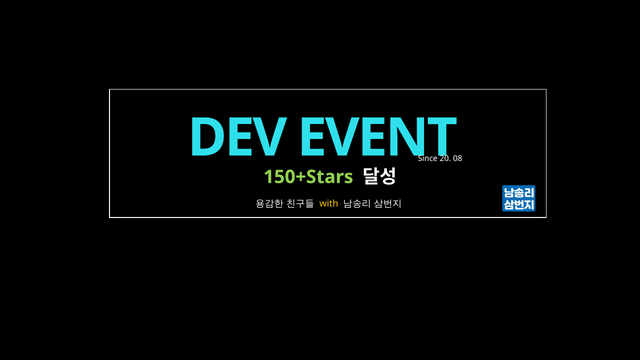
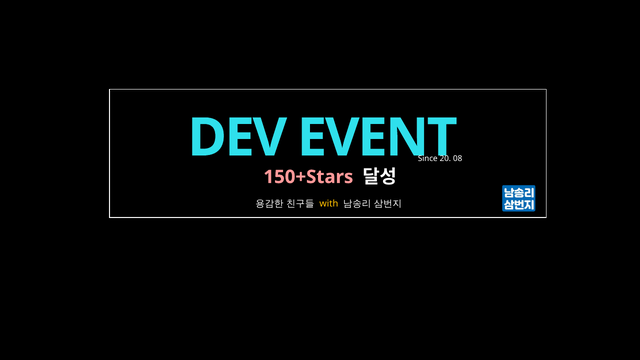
150+Stars colour: light green -> pink (308, 177)
